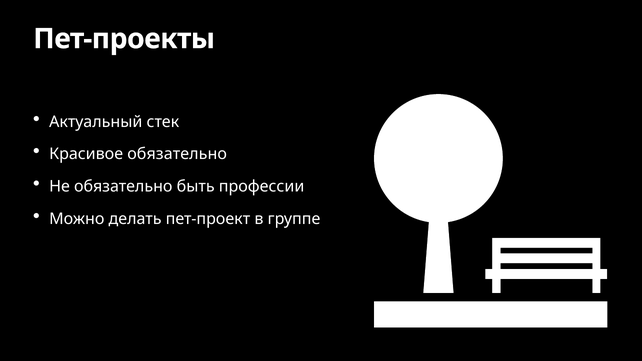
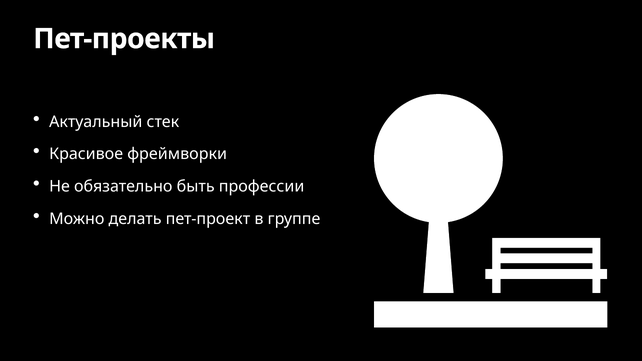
Красивое обязательно: обязательно -> фреймворки (177, 154)
